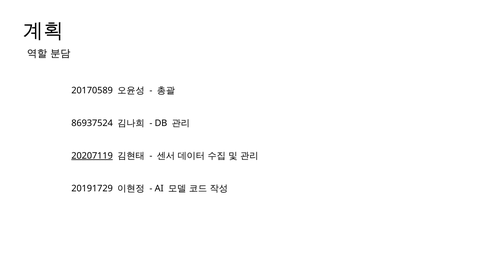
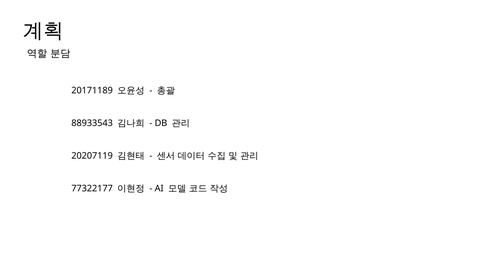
20170589: 20170589 -> 20171189 (92, 91)
86937524: 86937524 -> 88933543 (92, 123)
20207119 underline: present -> none (92, 156)
20191729: 20191729 -> 77322177 (92, 189)
